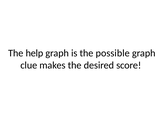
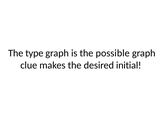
help: help -> type (34, 53)
score: score -> initial (129, 65)
